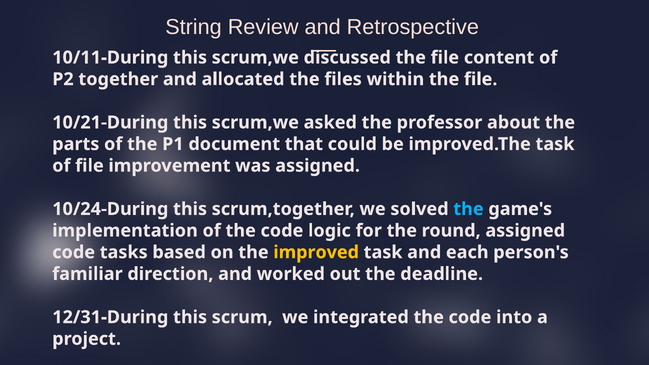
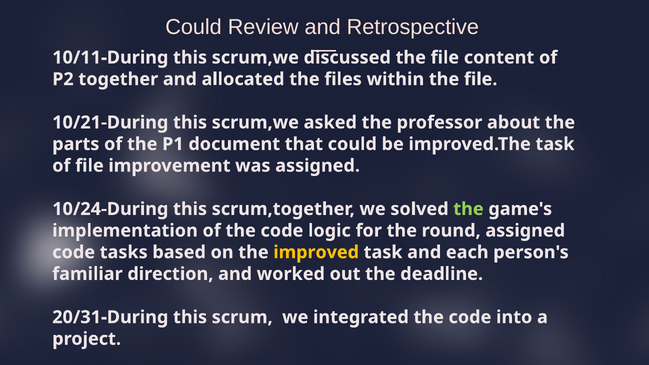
String: String -> Could (194, 27)
the colour: light blue -> light green (468, 209)
12/31-During: 12/31-During -> 20/31-During (110, 317)
